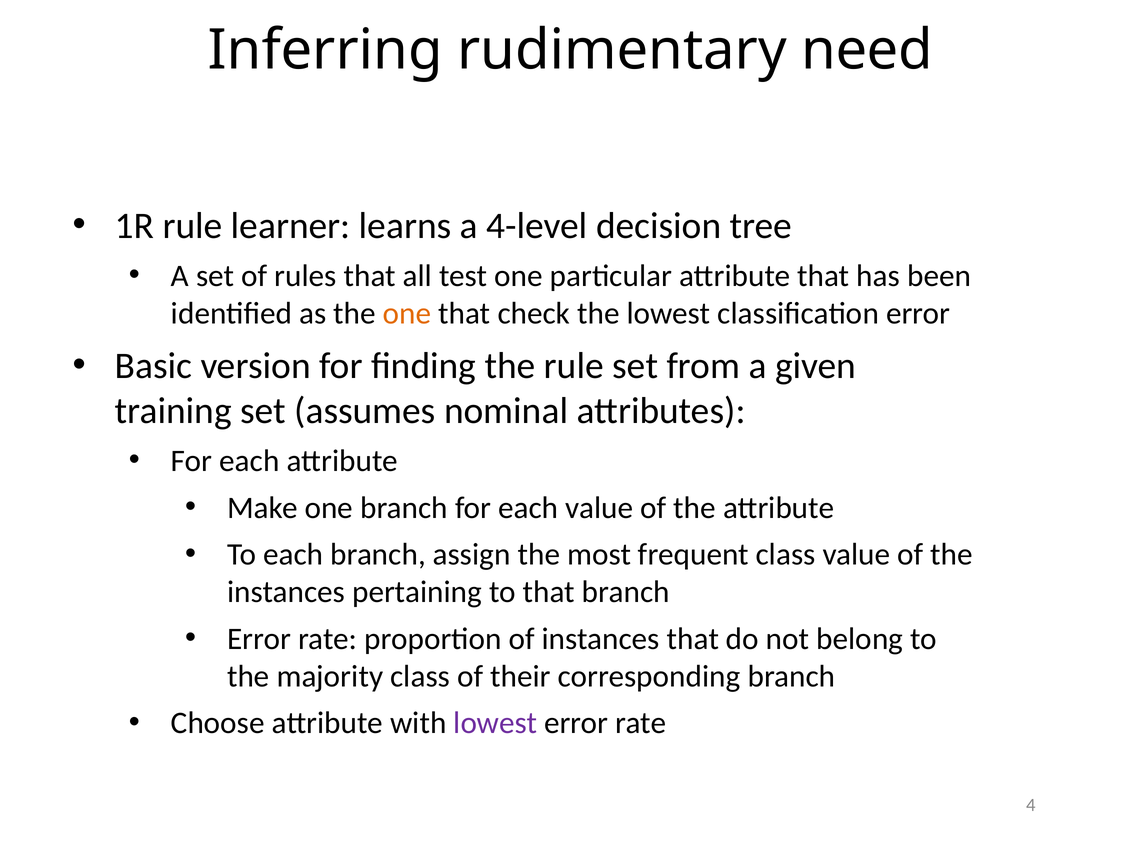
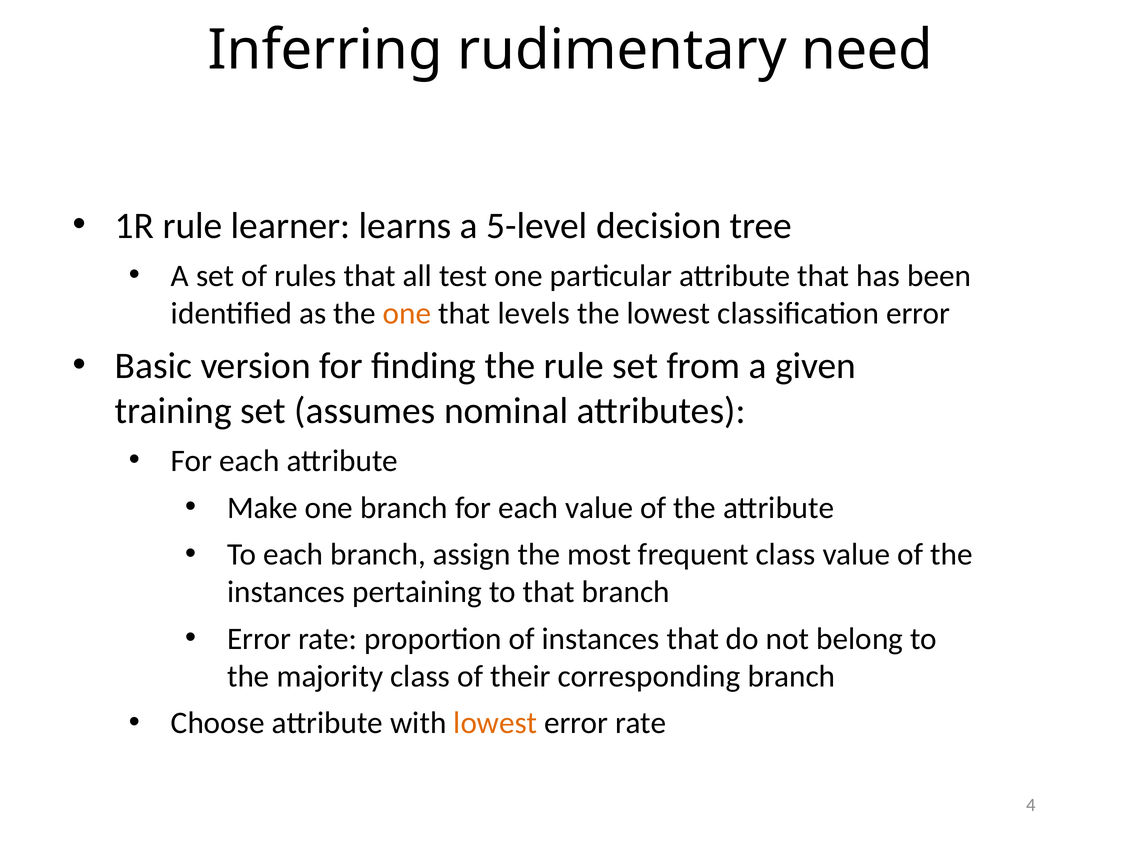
4-level: 4-level -> 5-level (537, 226)
check: check -> levels (534, 313)
lowest colour: purple -> orange (495, 723)
